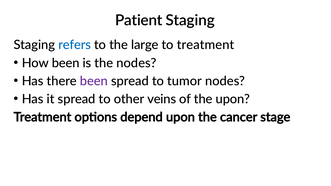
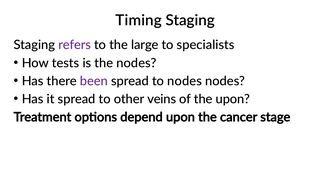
Patient: Patient -> Timing (139, 20)
refers colour: blue -> purple (75, 45)
to treatment: treatment -> specialists (206, 45)
How been: been -> tests (66, 63)
to tumor: tumor -> nodes (185, 81)
